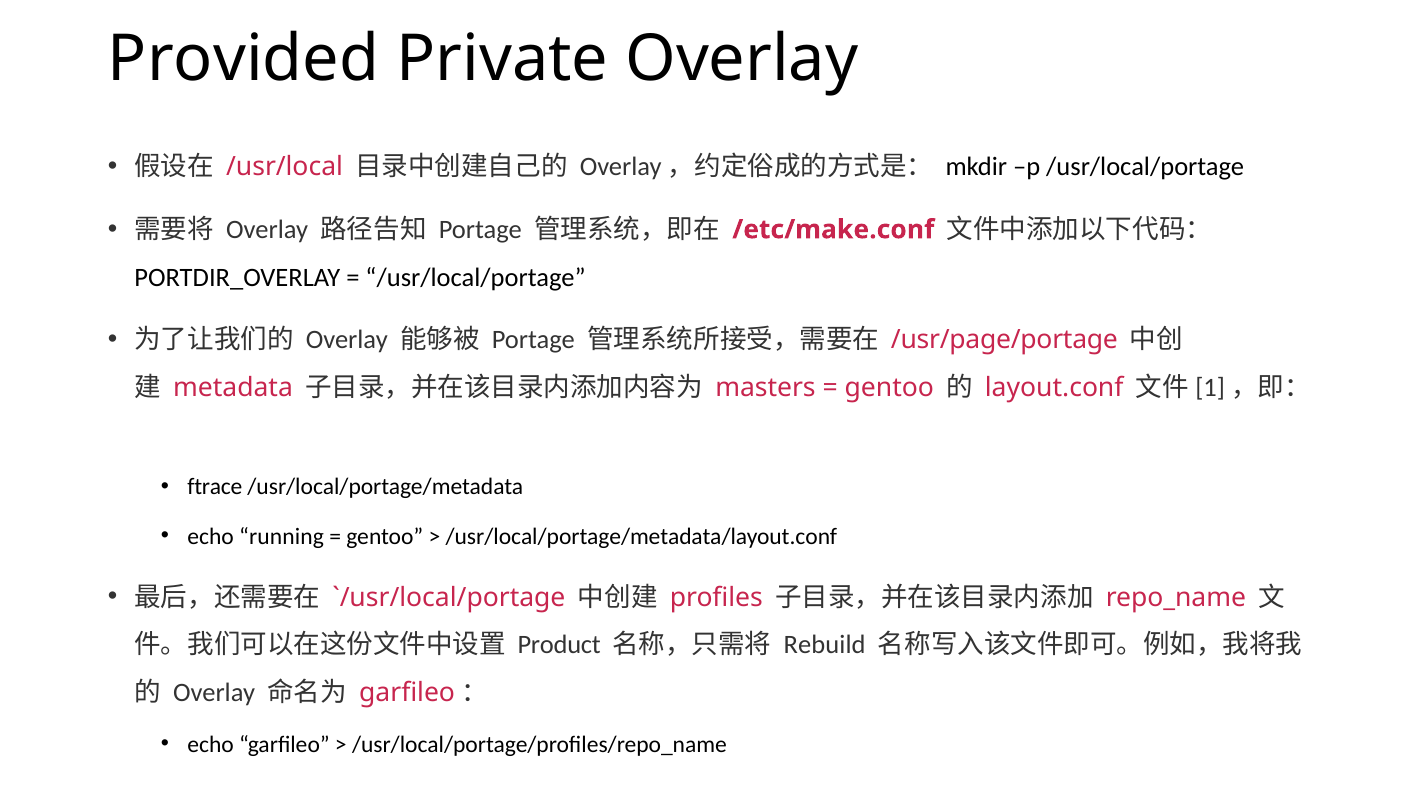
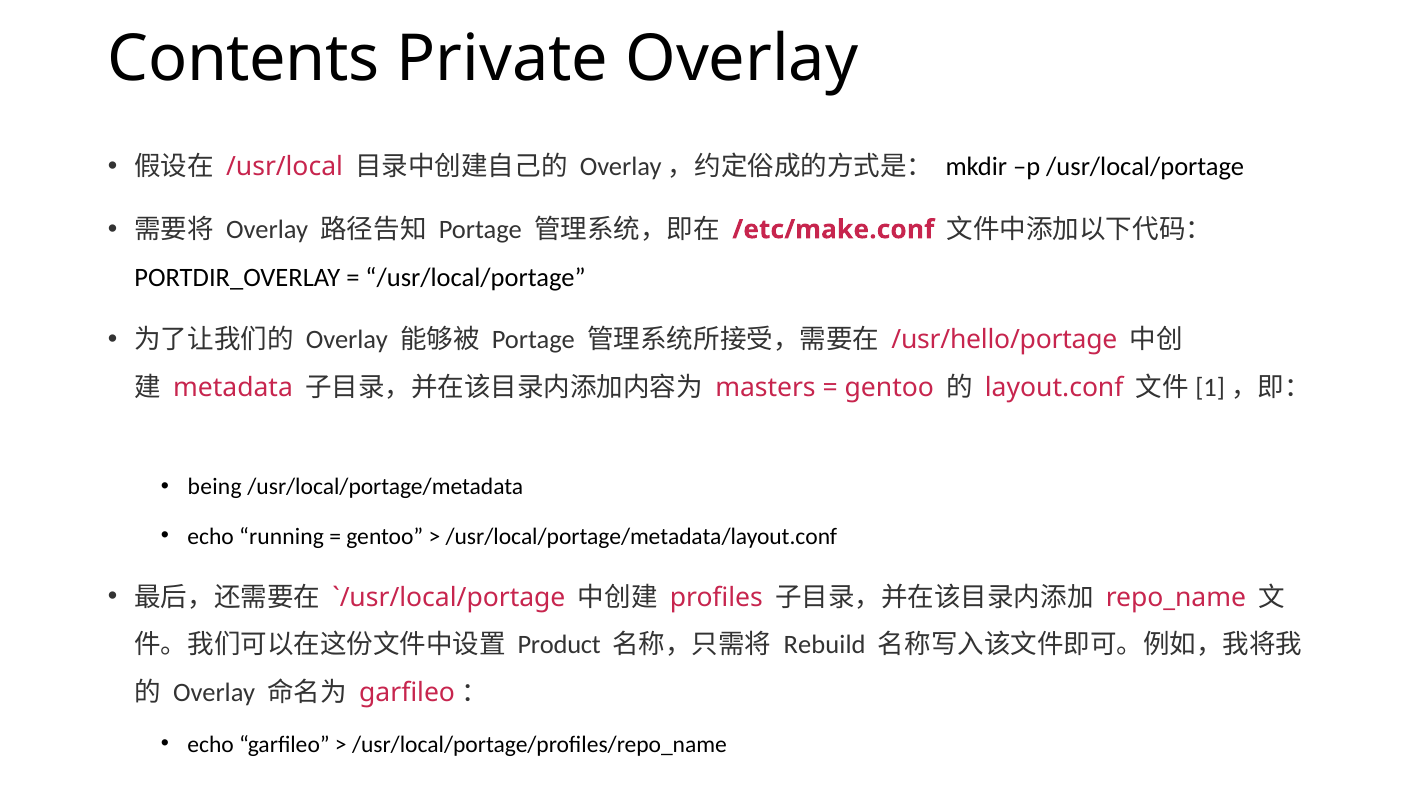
Provided: Provided -> Contents (244, 59)
/usr/page/portage: /usr/page/portage -> /usr/hello/portage (1004, 340)
ftrace: ftrace -> being (215, 487)
